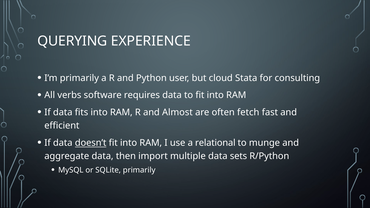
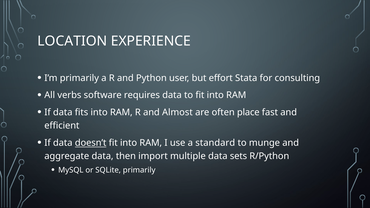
QUERYING: QUERYING -> LOCATION (72, 41)
cloud: cloud -> effort (221, 78)
fetch: fetch -> place (248, 112)
relational: relational -> standard (215, 143)
